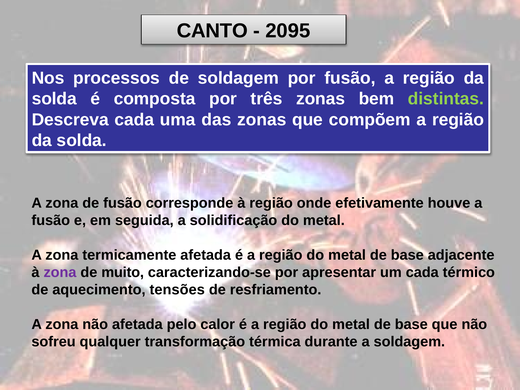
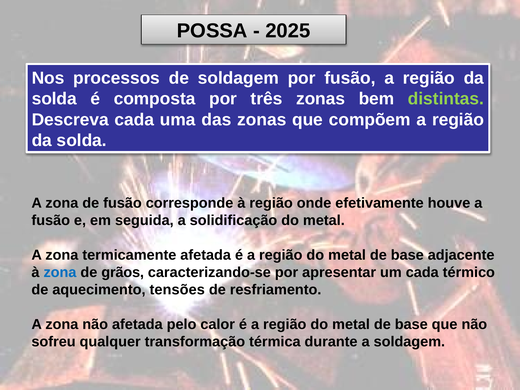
CANTO: CANTO -> POSSA (212, 31)
2095: 2095 -> 2025 (288, 31)
zona colour: purple -> blue (60, 273)
muito: muito -> grãos (123, 273)
